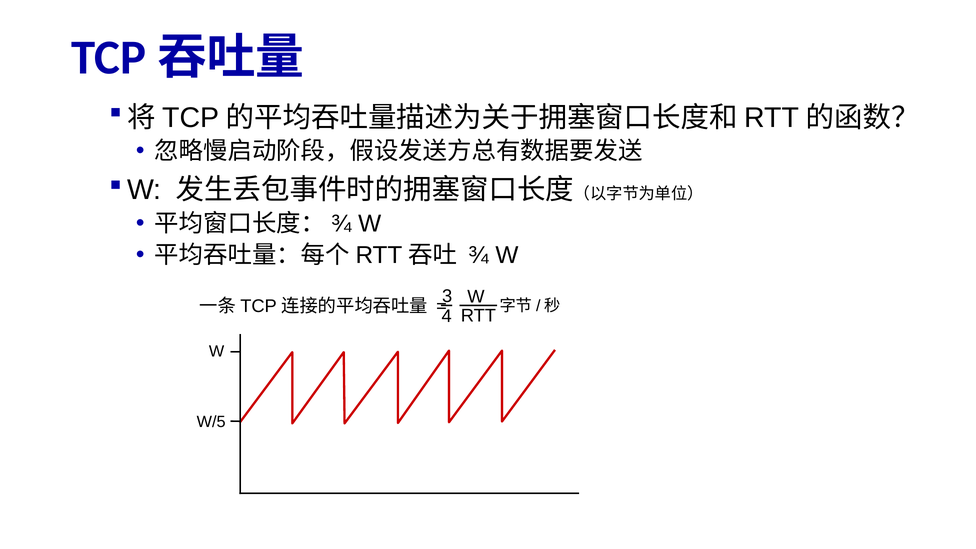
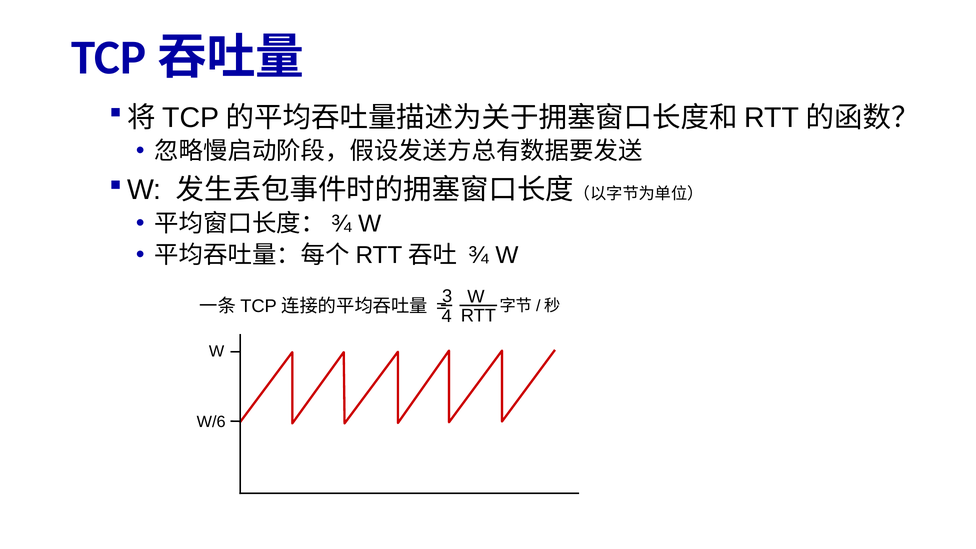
W/5: W/5 -> W/6 (211, 422)
